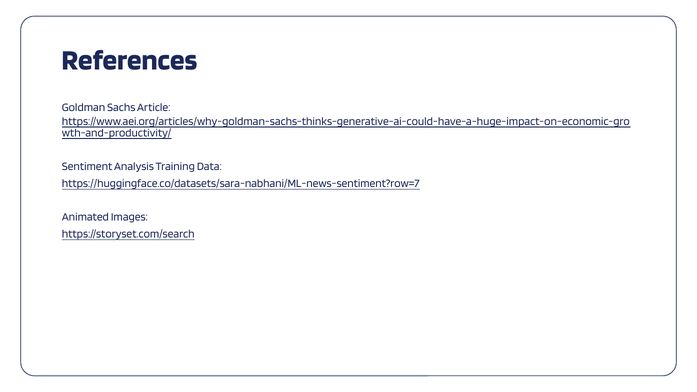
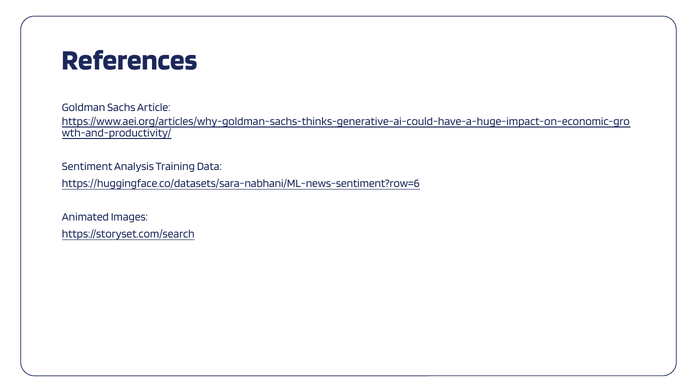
https://huggingface.co/datasets/sara-nabhani/ML-news-sentiment?row=7: https://huggingface.co/datasets/sara-nabhani/ML-news-sentiment?row=7 -> https://huggingface.co/datasets/sara-nabhani/ML-news-sentiment?row=6 (241, 184)
